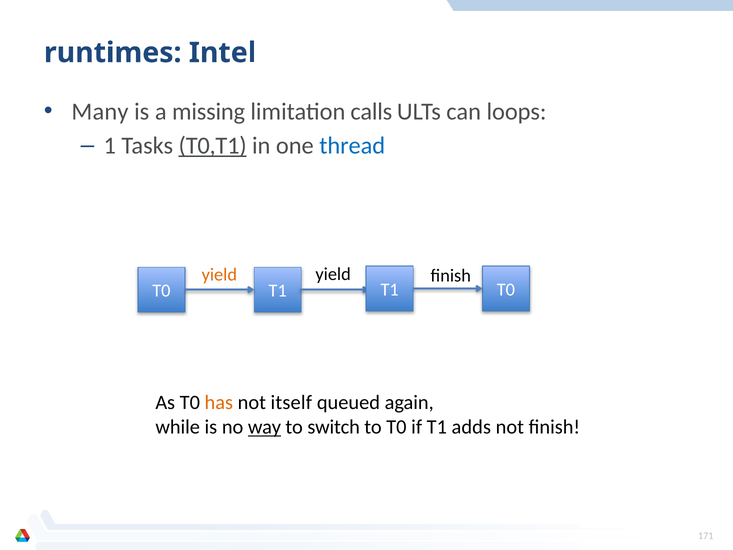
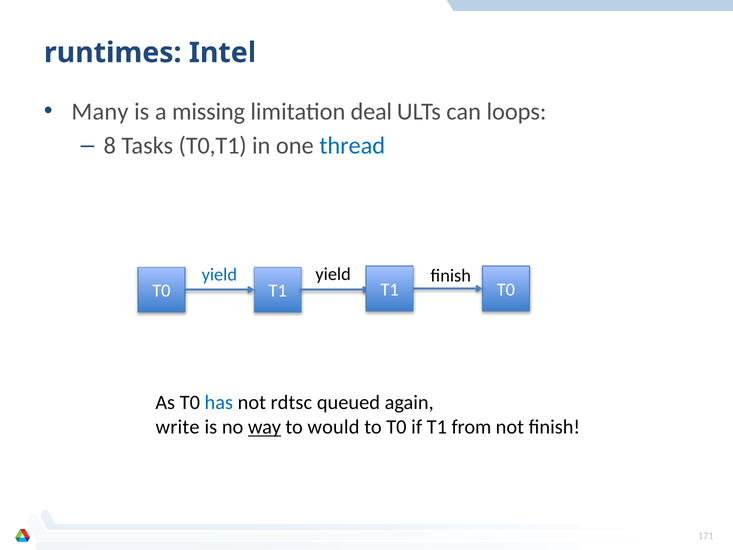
calls: calls -> deal (371, 112)
1: 1 -> 8 (110, 146)
T0,T1 underline: present -> none (213, 146)
yield colour: orange -> blue (219, 275)
has colour: orange -> blue (219, 403)
itself: itself -> rdtsc (291, 403)
while: while -> write (178, 427)
switch: switch -> would (333, 427)
adds: adds -> from (471, 427)
